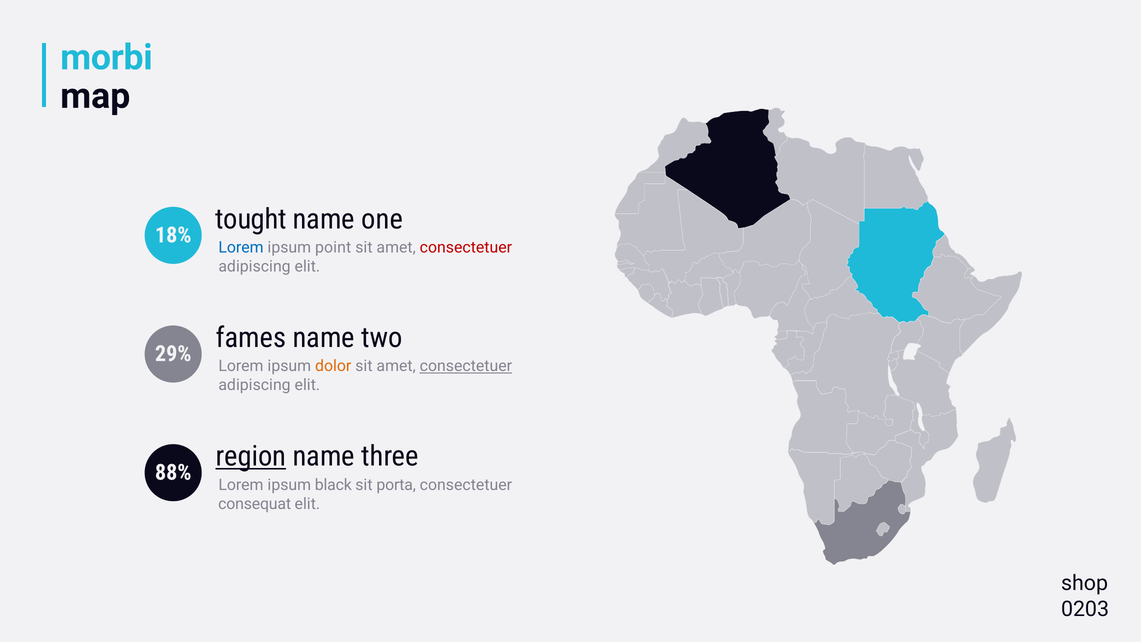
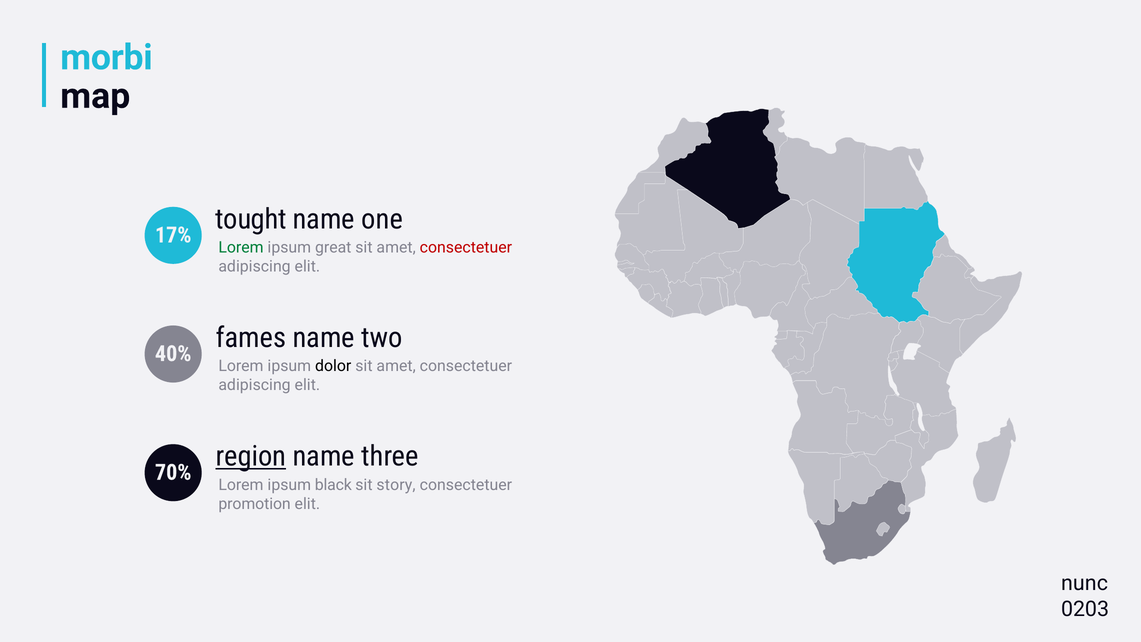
18%: 18% -> 17% (173, 235)
Lorem colour: blue -> green (241, 247)
point: point -> great (333, 247)
29%: 29% -> 40% (173, 354)
dolor colour: orange -> black (333, 366)
consectetuer underline: present -> none (466, 366)
88%: 88% -> 70% (173, 472)
porta: porta -> story (396, 485)
consequat: consequat -> promotion (255, 504)
shop: shop -> nunc (1085, 583)
